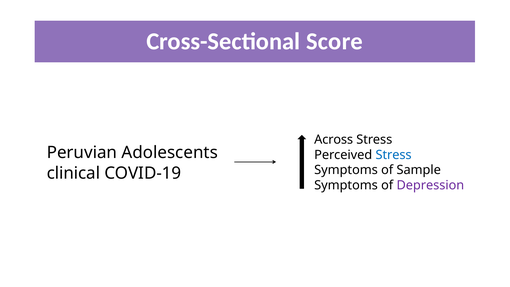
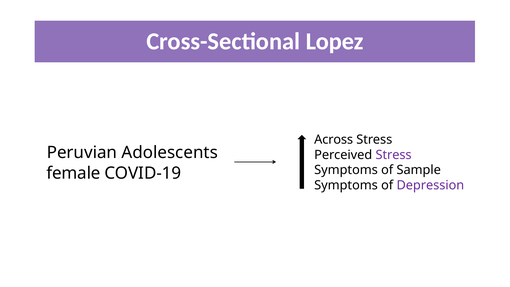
Score: Score -> Lopez (335, 41)
Stress colour: blue -> purple (394, 155)
clinical: clinical -> female (73, 173)
